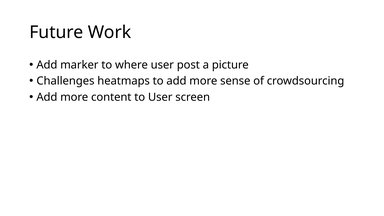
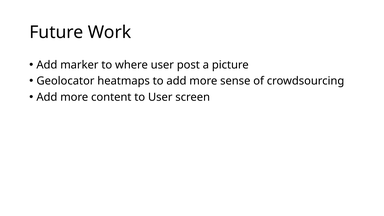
Challenges: Challenges -> Geolocator (65, 81)
